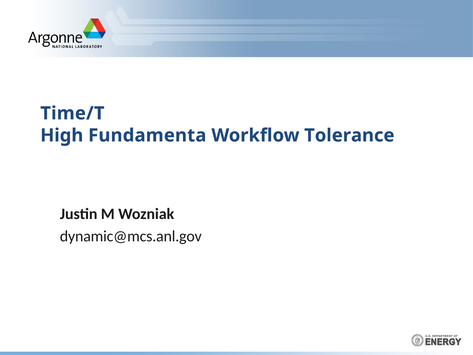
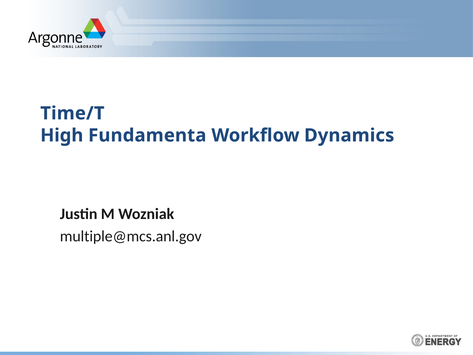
Tolerance: Tolerance -> Dynamics (349, 135)
dynamic@mcs.anl.gov: dynamic@mcs.anl.gov -> multiple@mcs.anl.gov (131, 236)
